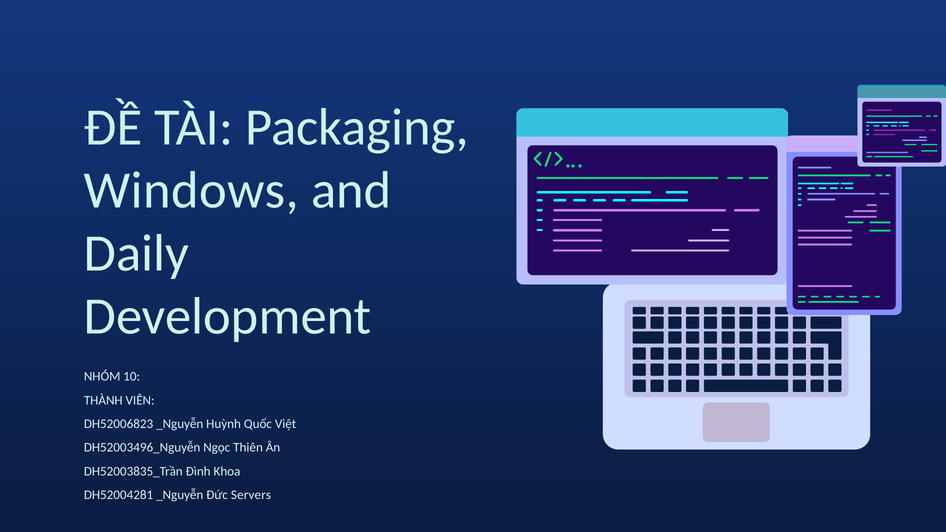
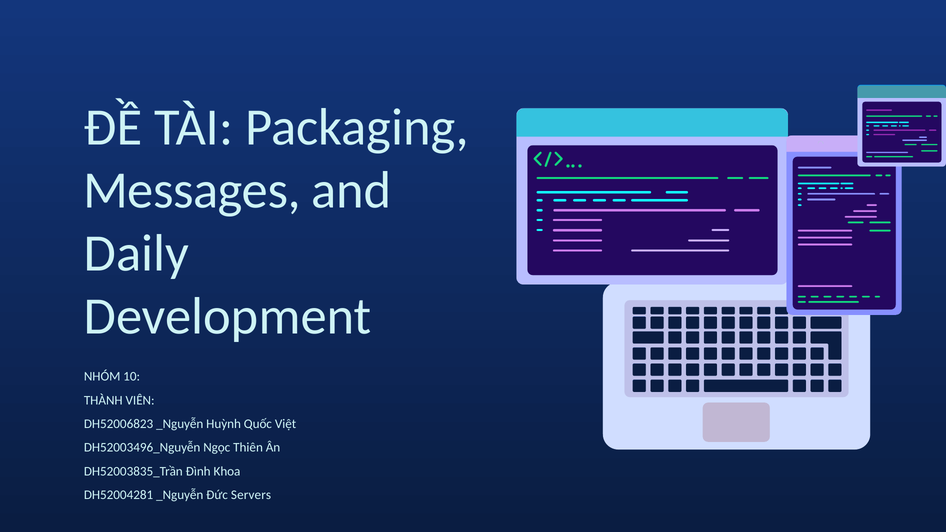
Windows: Windows -> Messages (192, 191)
